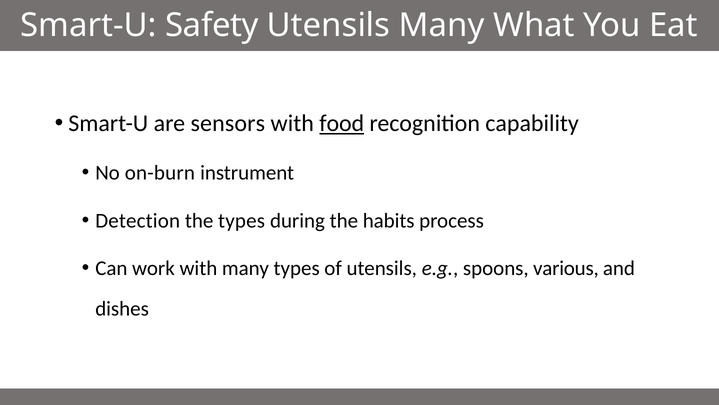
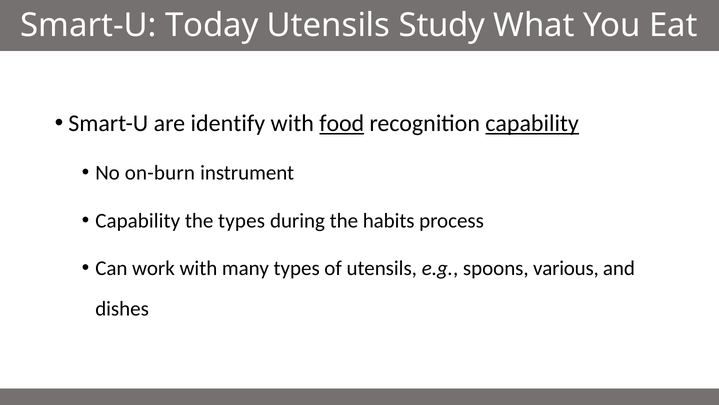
Safety: Safety -> Today (212, 25)
Utensils Many: Many -> Study (442, 25)
sensors: sensors -> identify (228, 123)
capability underline: none -> present (532, 123)
Detection: Detection -> Capability (138, 220)
